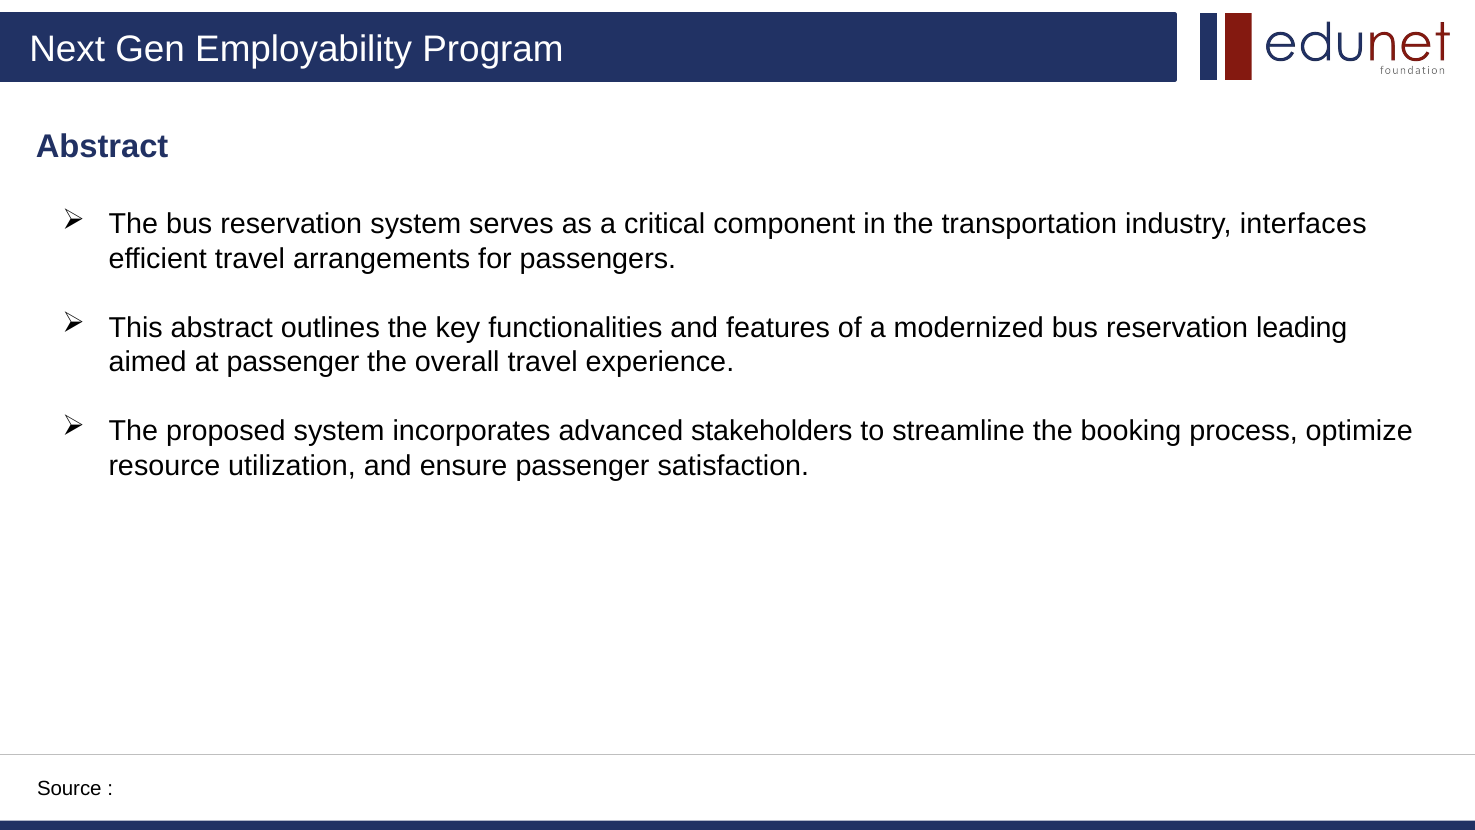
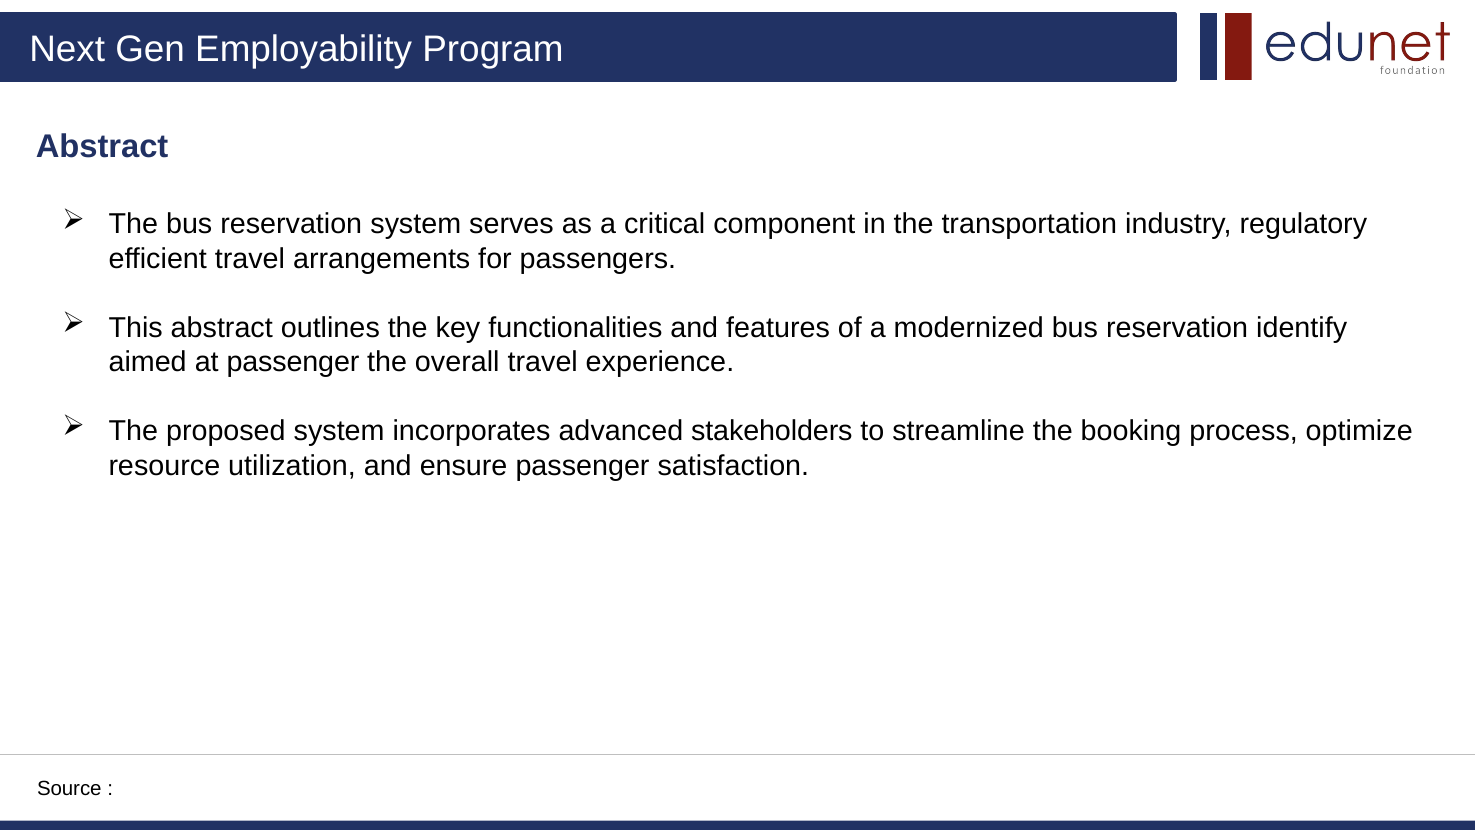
interfaces: interfaces -> regulatory (1303, 224)
leading: leading -> identify (1302, 328)
